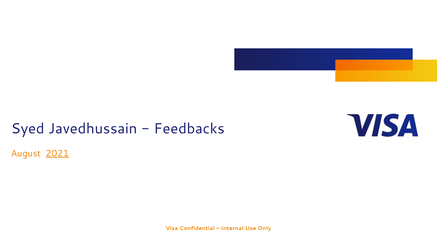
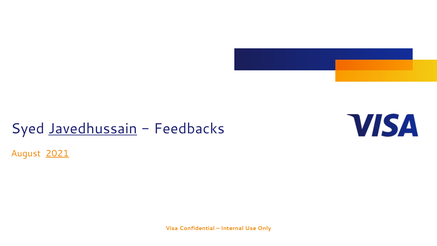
Javedhussain underline: none -> present (93, 129)
